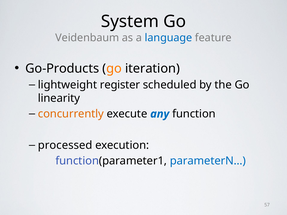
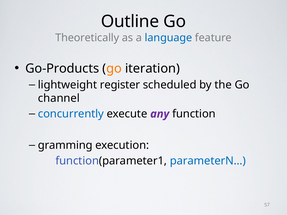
System: System -> Outline (130, 22)
Veidenbaum: Veidenbaum -> Theoretically (87, 38)
linearity: linearity -> channel (59, 98)
concurrently colour: orange -> blue (71, 114)
any colour: blue -> purple (160, 114)
processed: processed -> gramming (65, 145)
